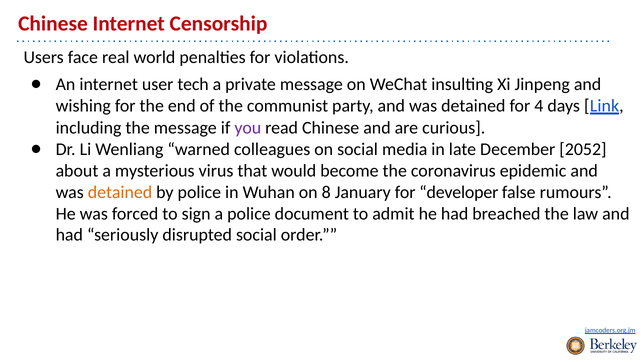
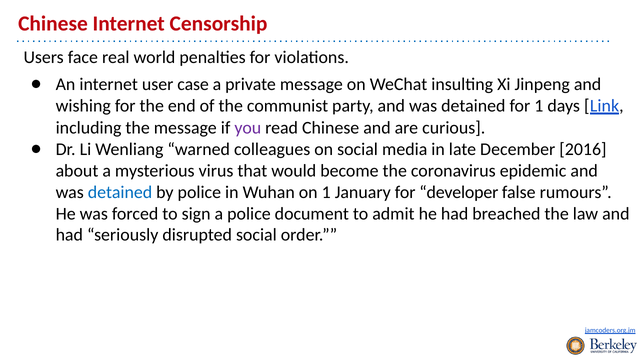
tech: tech -> case (193, 84)
for 4: 4 -> 1 (539, 106)
2052: 2052 -> 2016 (583, 149)
detained colour: orange -> blue (120, 192)
on 8: 8 -> 1 (326, 192)
